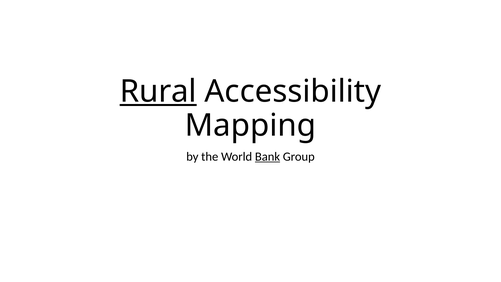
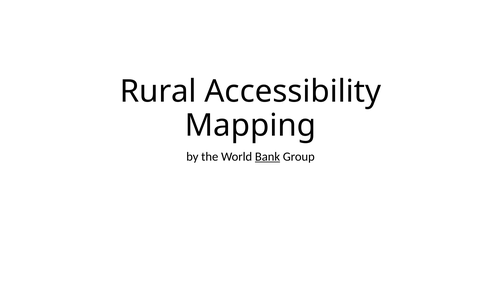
Rural underline: present -> none (158, 91)
